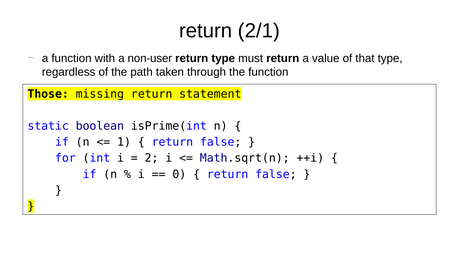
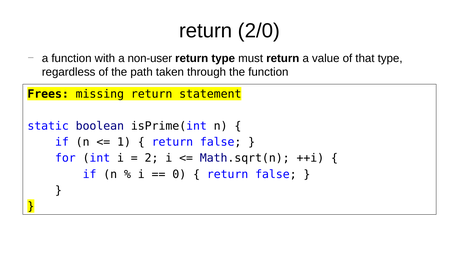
2/1: 2/1 -> 2/0 (259, 31)
Those: Those -> Frees (48, 94)
